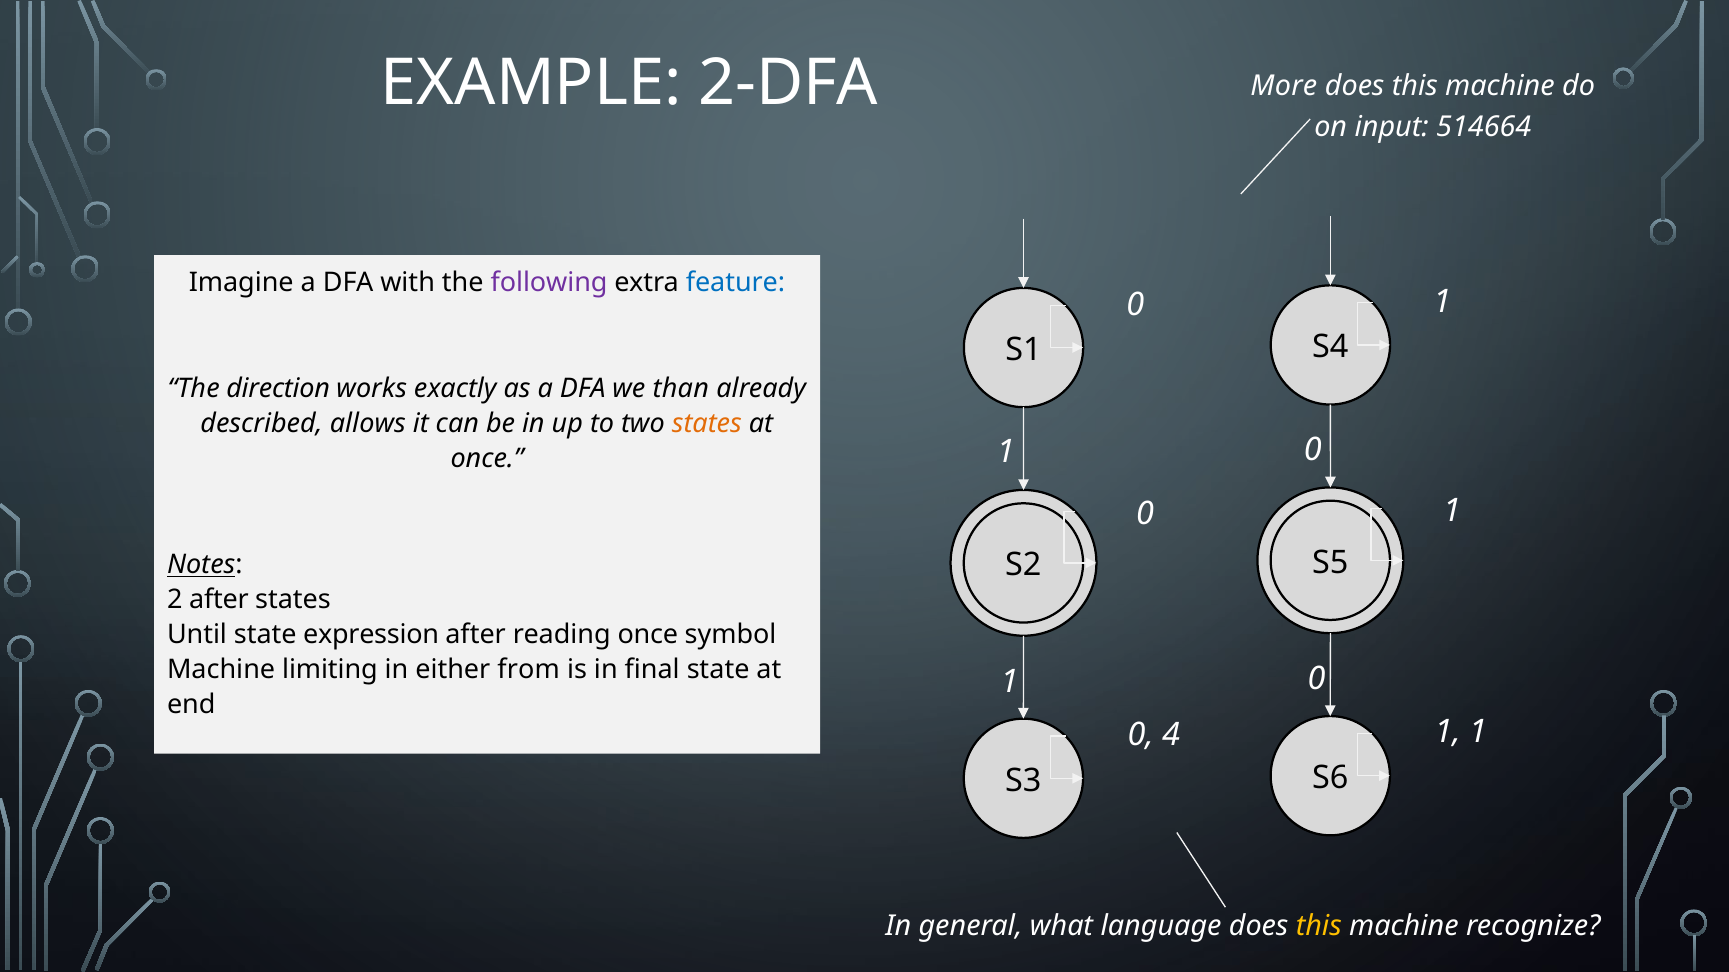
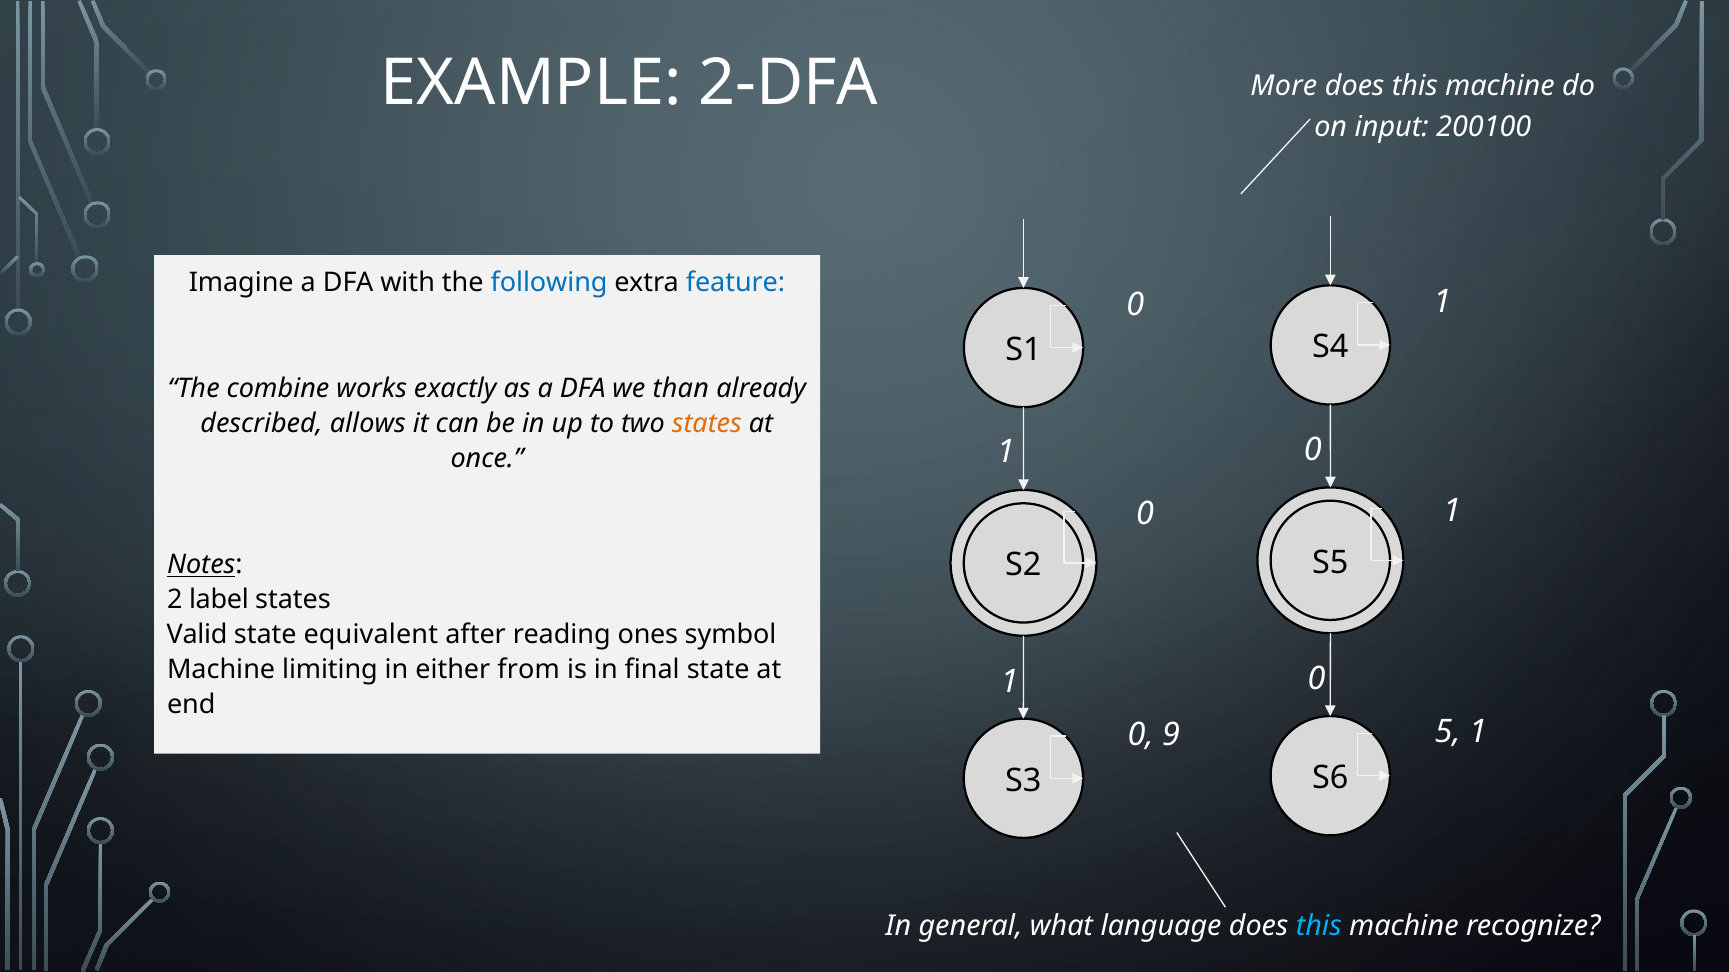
514664: 514664 -> 200100 (1484, 127)
following colour: purple -> blue (549, 282)
direction: direction -> combine (278, 389)
2 after: after -> label (219, 600)
Until: Until -> Valid (197, 635)
expression: expression -> equivalent (371, 635)
reading once: once -> ones (648, 635)
1: 1 -> 5 (1448, 733)
4: 4 -> 9 (1171, 735)
this colour: yellow -> light blue (1319, 927)
